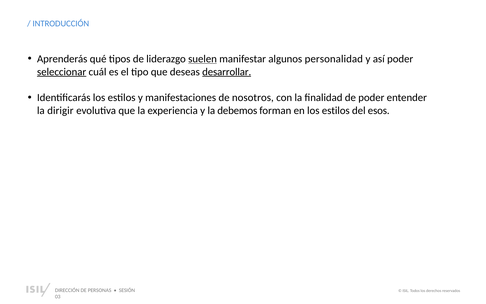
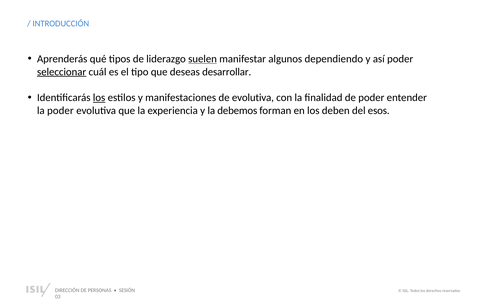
personalidad: personalidad -> dependiendo (334, 59)
desarrollar underline: present -> none (227, 72)
los underline: none -> present (99, 98)
de nosotros: nosotros -> evolutiva (253, 98)
la dirigir: dirigir -> poder (60, 111)
en los estilos: estilos -> deben (336, 111)
